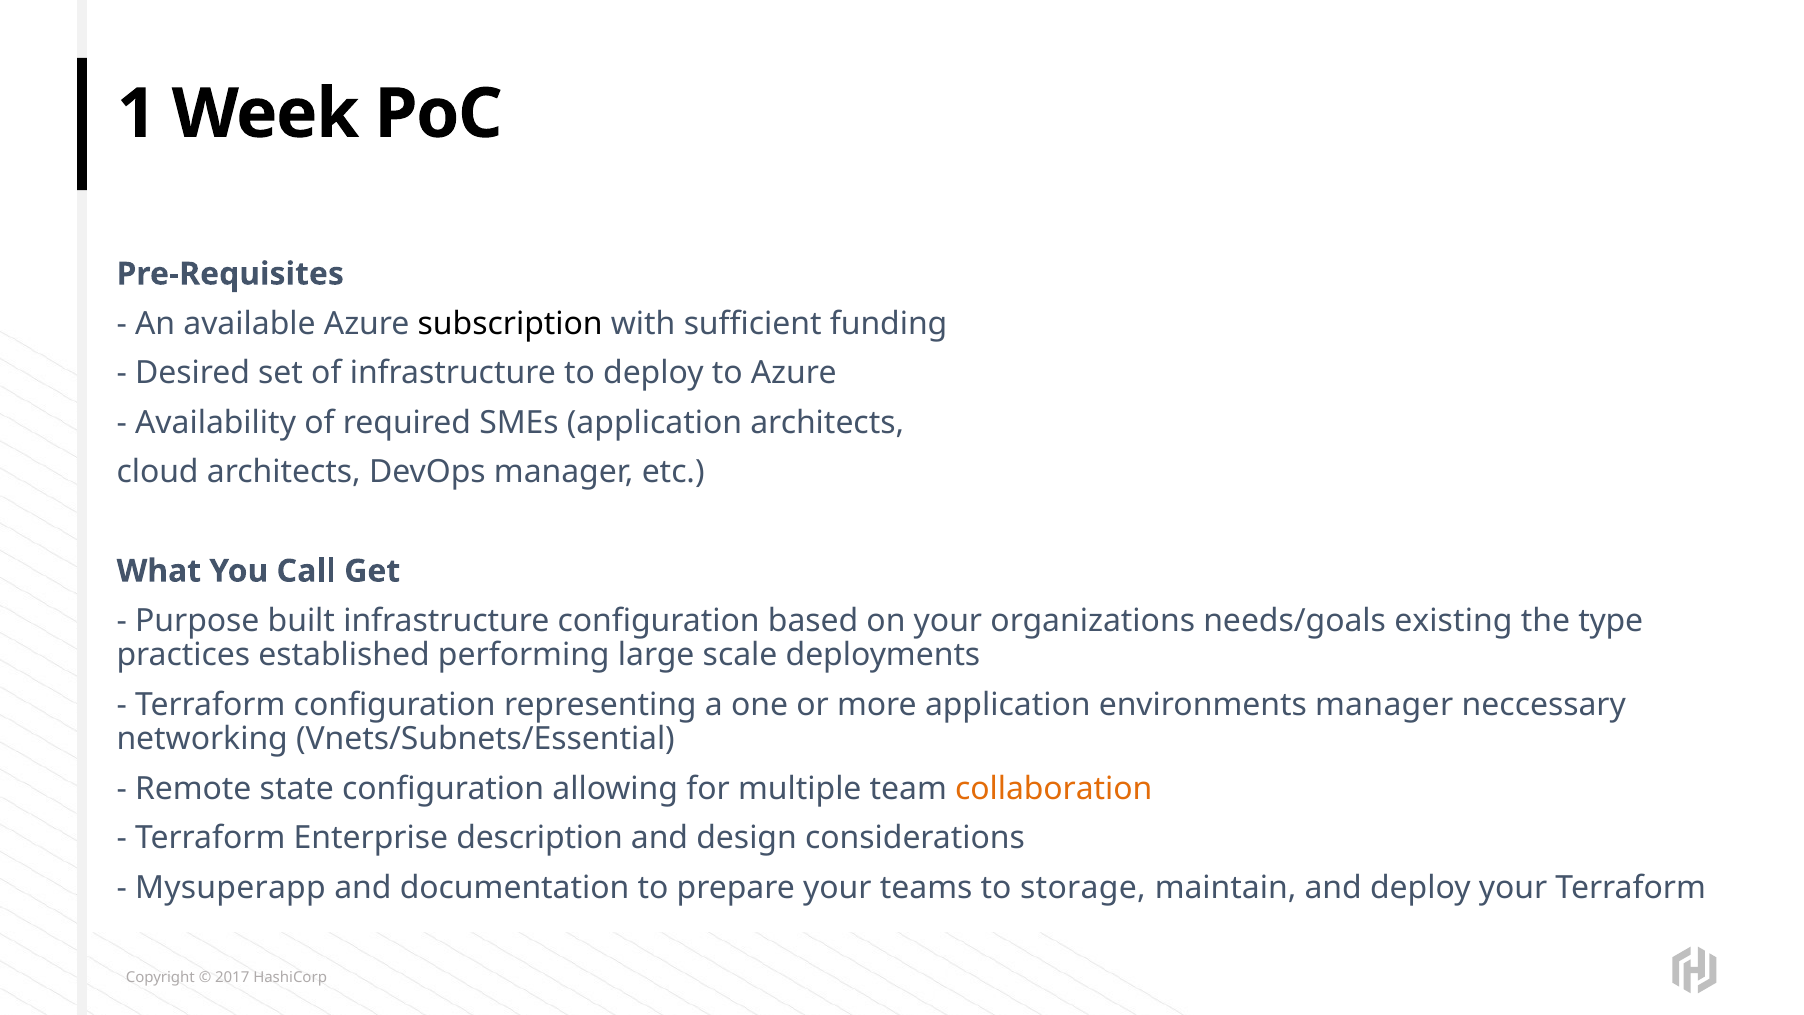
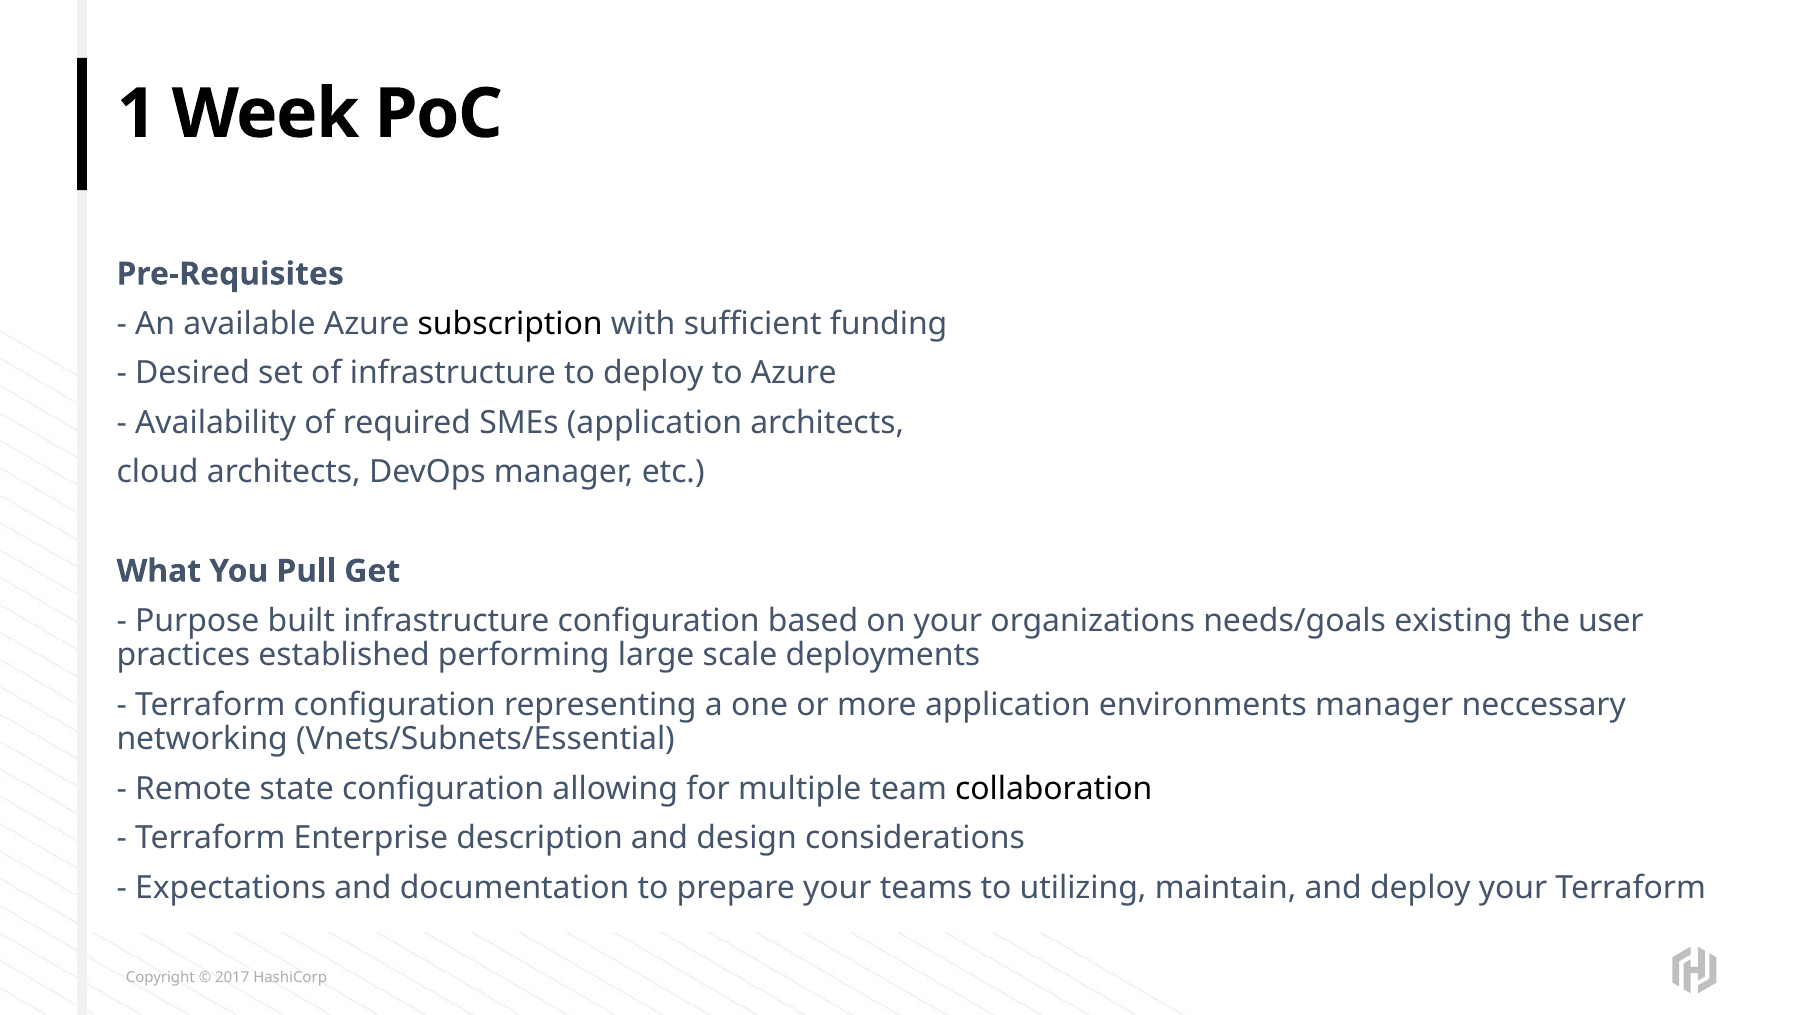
Call: Call -> Pull (306, 571)
type: type -> user (1611, 621)
collaboration colour: orange -> black (1054, 789)
Mysuperapp: Mysuperapp -> Expectations (231, 888)
storage: storage -> utilizing (1083, 888)
